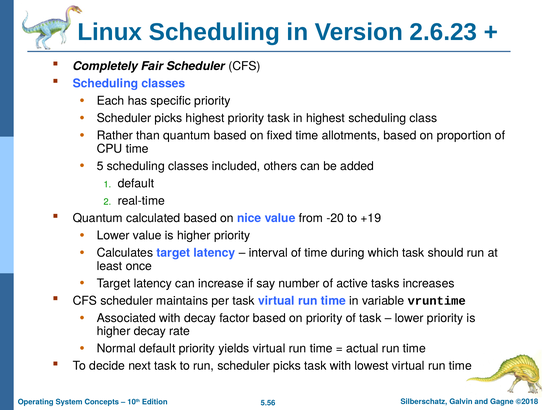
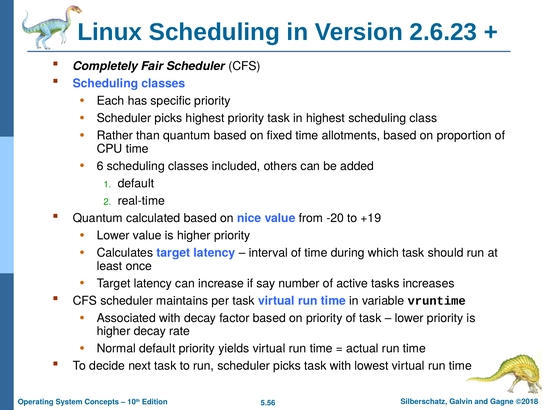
5: 5 -> 6 (100, 166)
